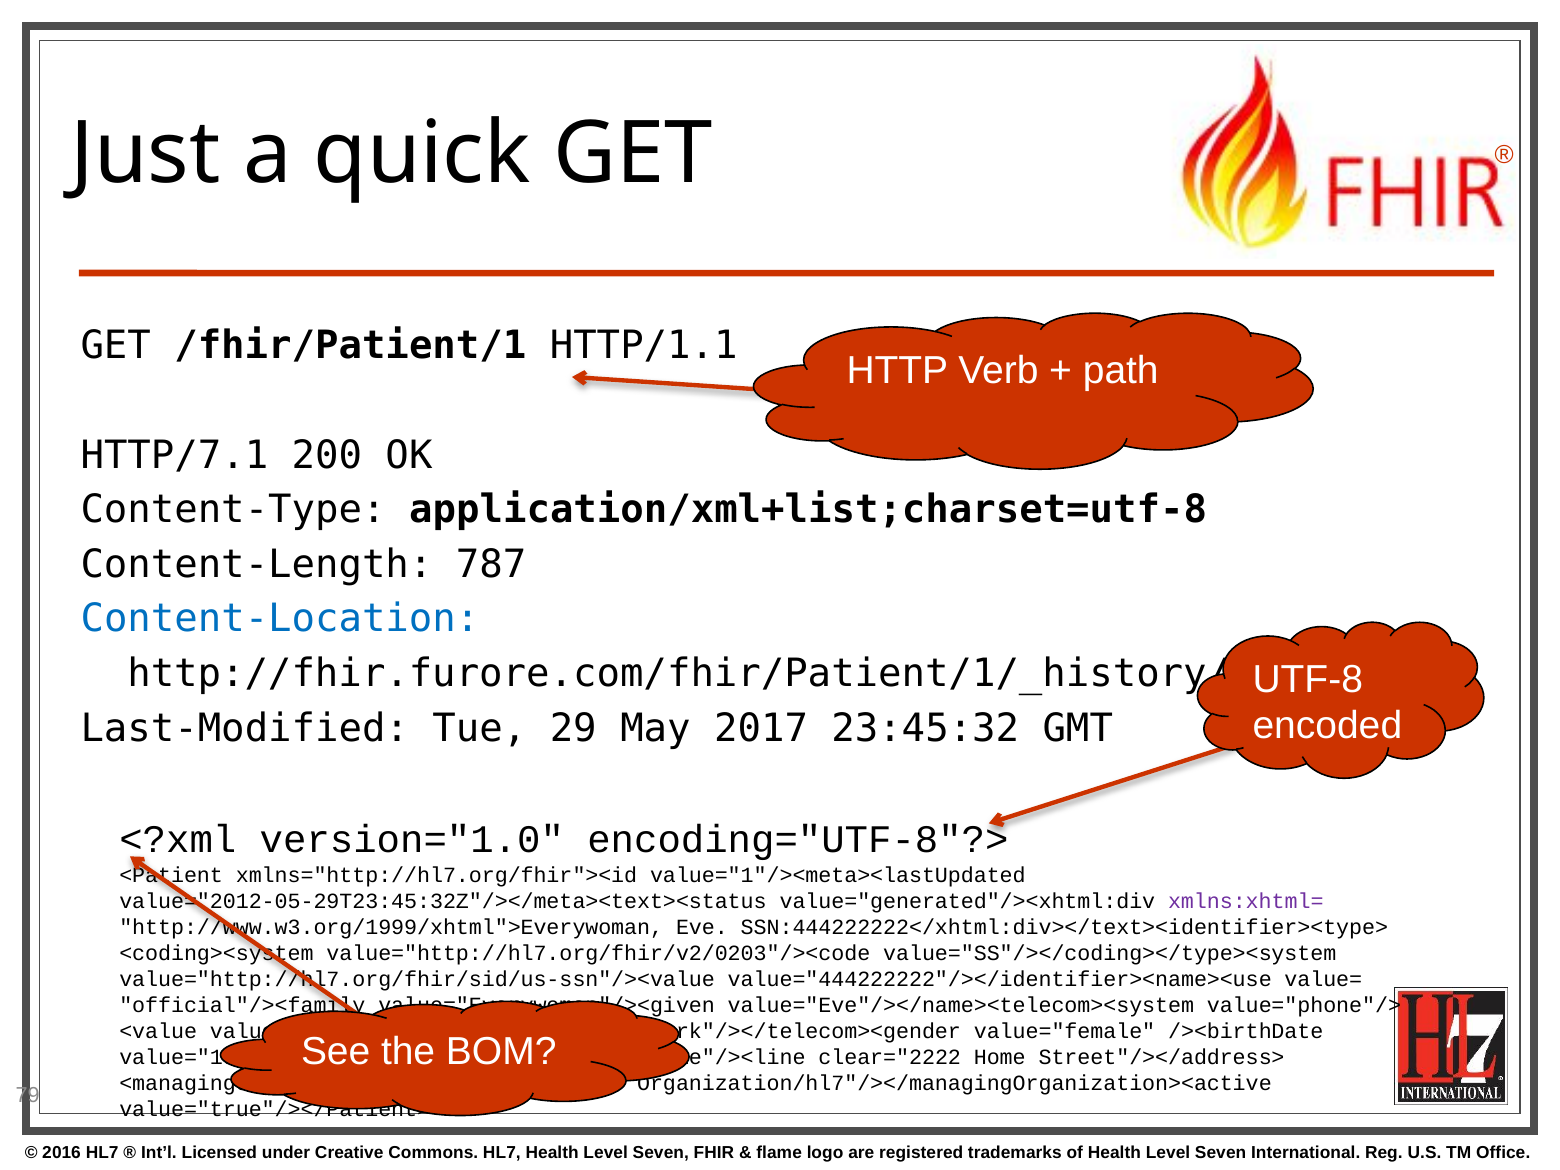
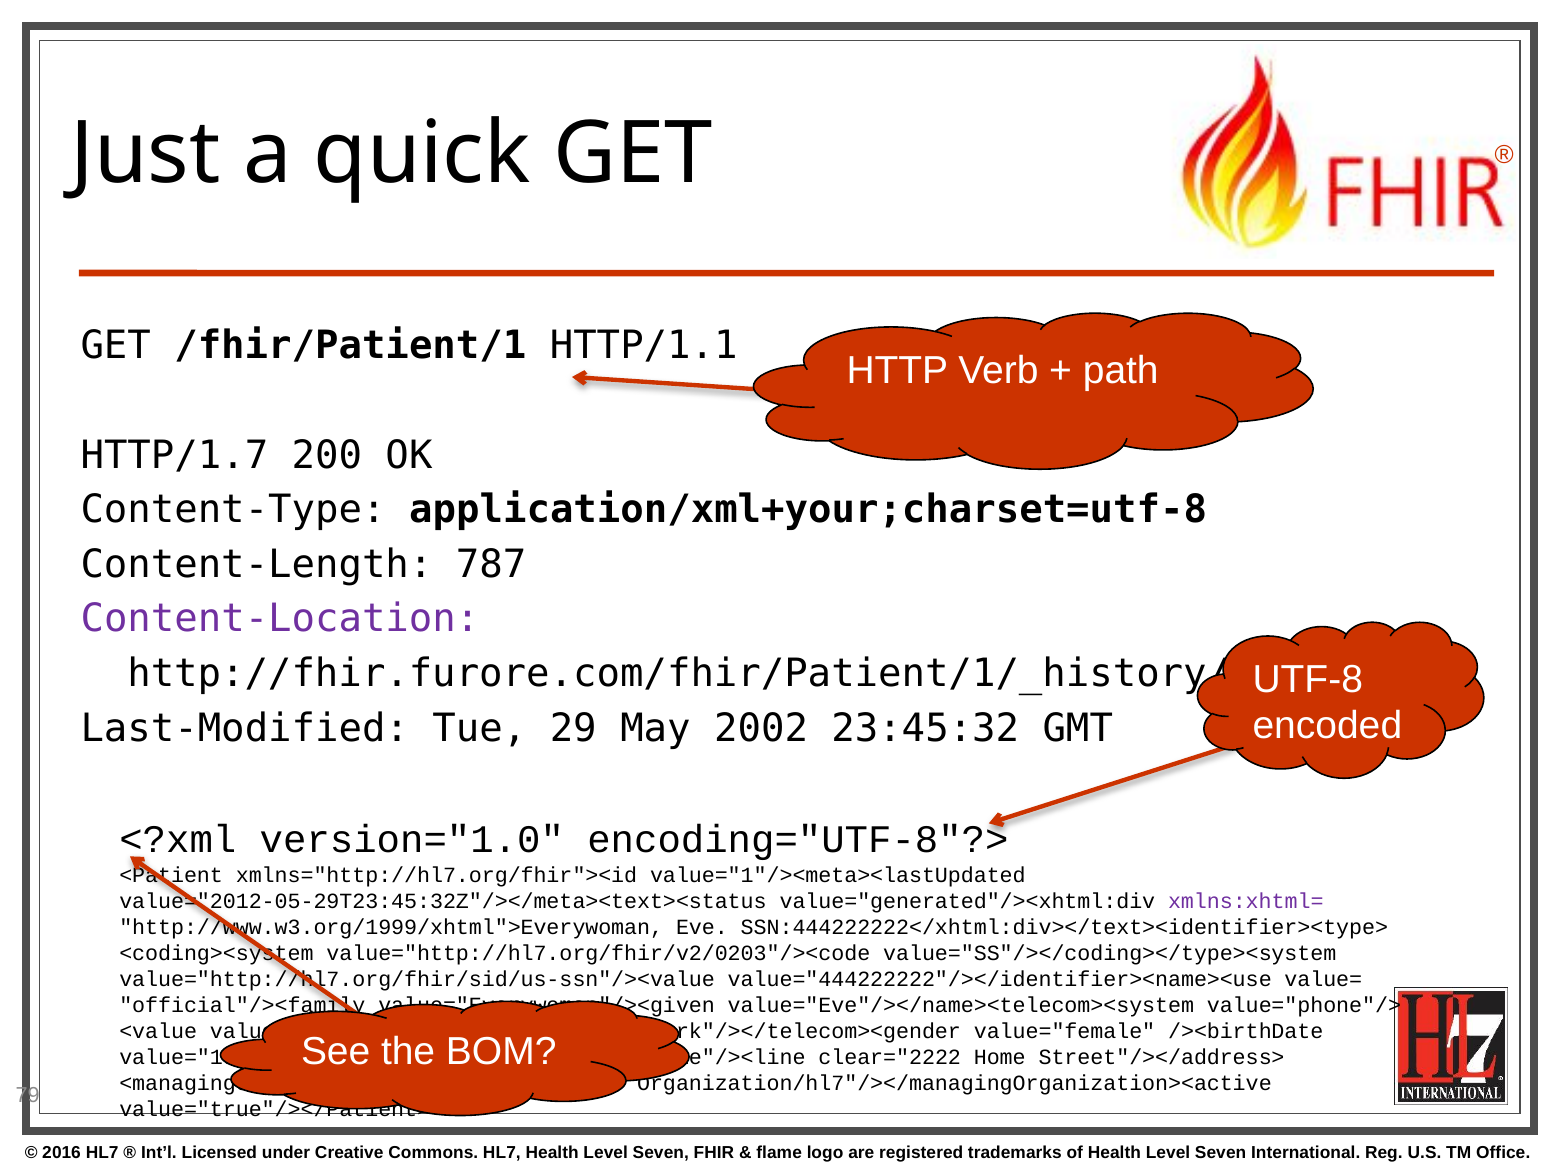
HTTP/7.1: HTTP/7.1 -> HTTP/1.7 (174, 455)
application/xml+list;charset=utf-8: application/xml+list;charset=utf-8 -> application/xml+your;charset=utf-8 (808, 510)
Content-Location colour: blue -> purple (280, 619)
2017: 2017 -> 2002 (761, 728)
